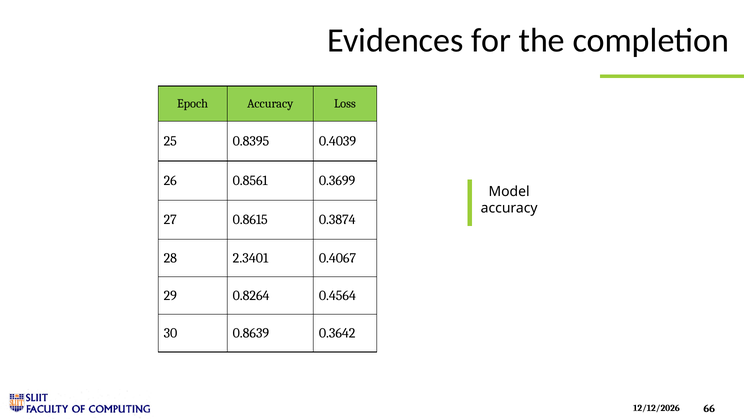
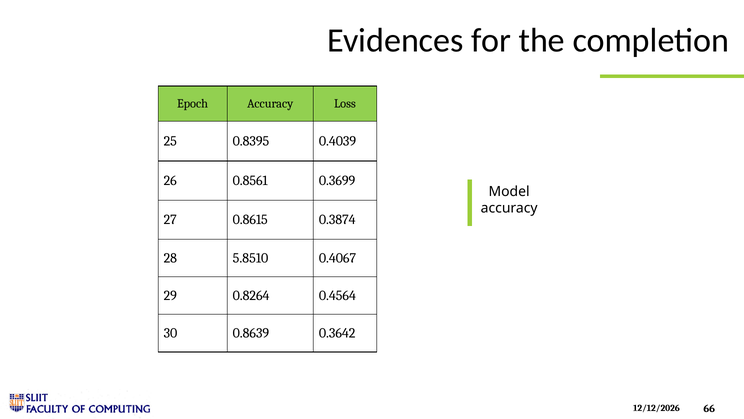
2.3401: 2.3401 -> 5.8510 (250, 258)
